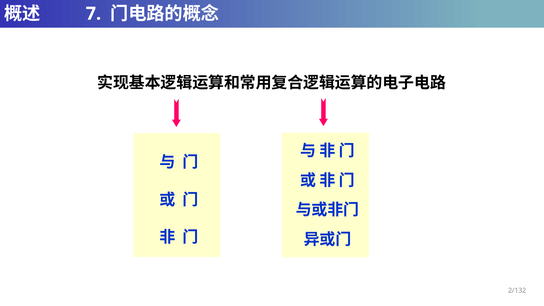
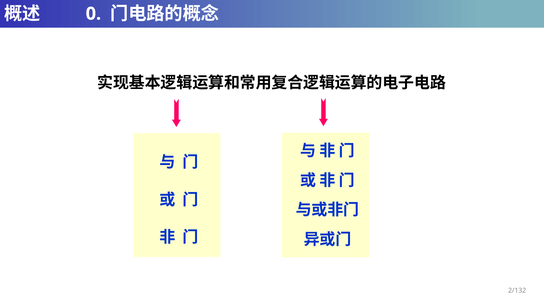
7: 7 -> 0 (93, 14)
